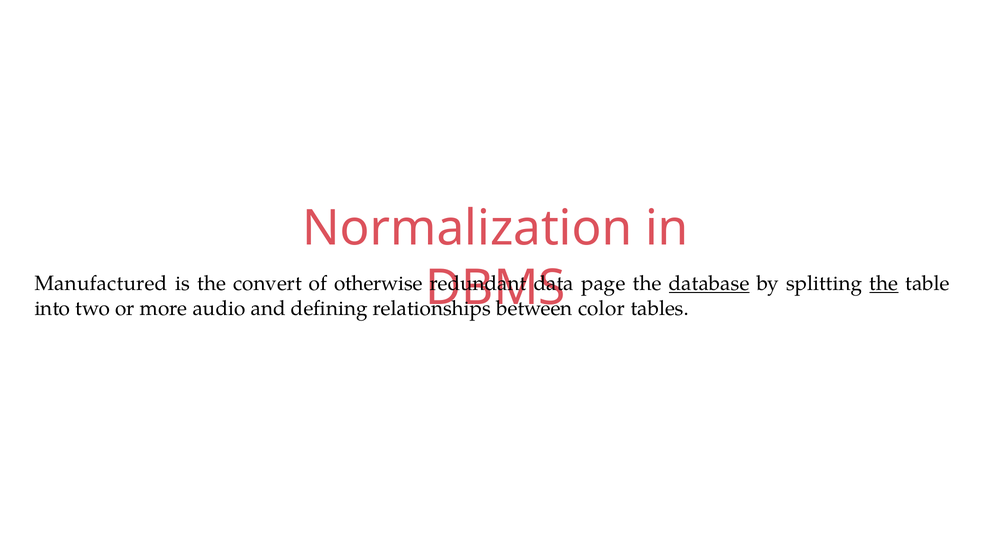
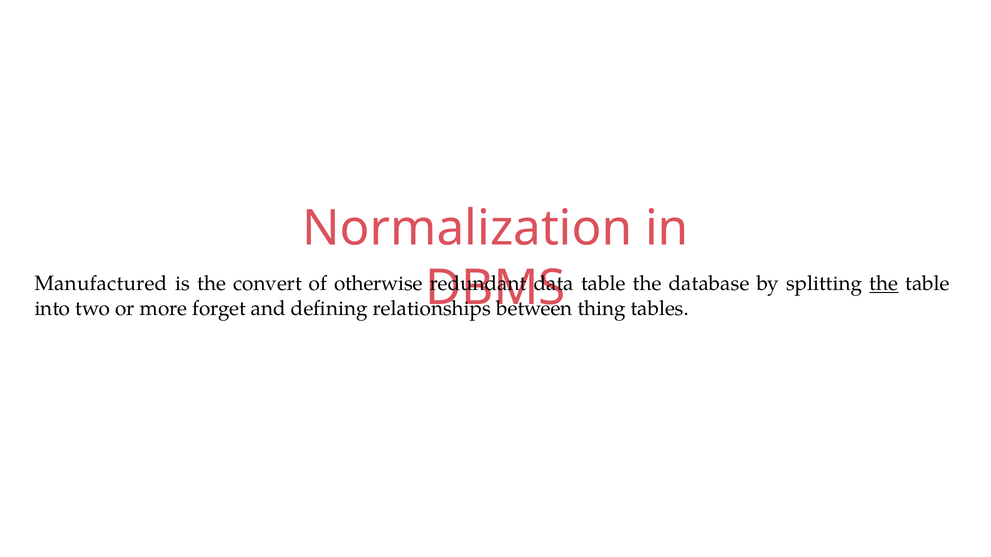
page: page -> table (603, 284)
database underline: present -> none (709, 284)
audio: audio -> forget (219, 309)
color: color -> thing (602, 309)
